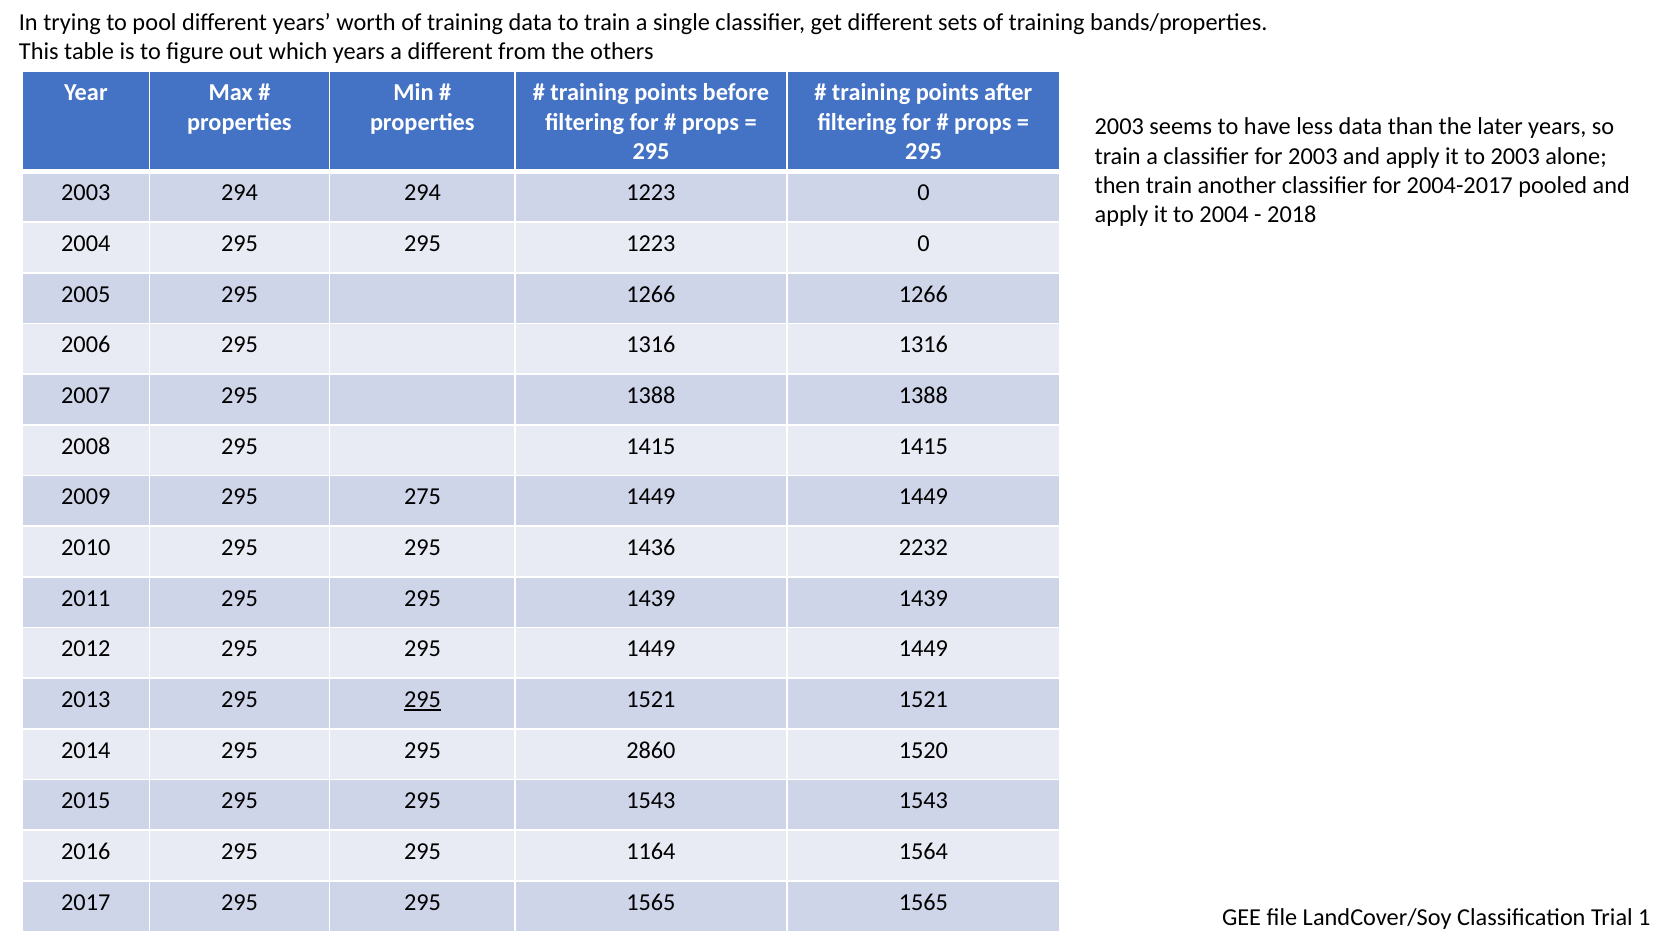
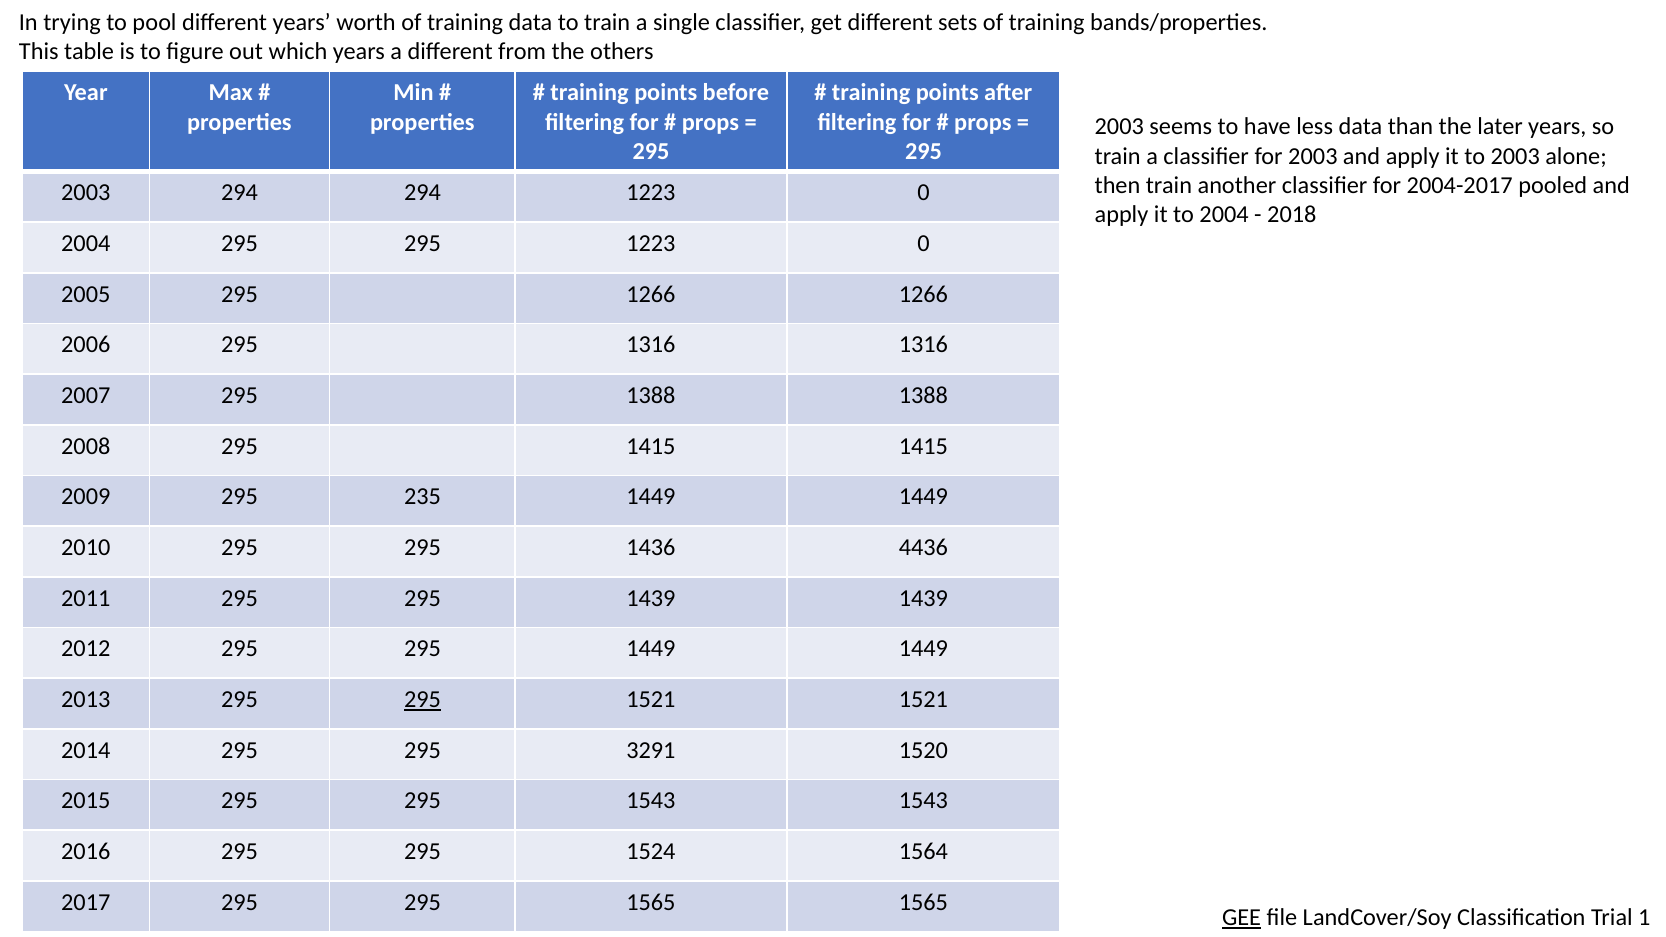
275: 275 -> 235 (422, 497)
2232: 2232 -> 4436 (923, 548)
2860: 2860 -> 3291 (651, 750)
1164: 1164 -> 1524 (651, 852)
GEE underline: none -> present (1242, 917)
